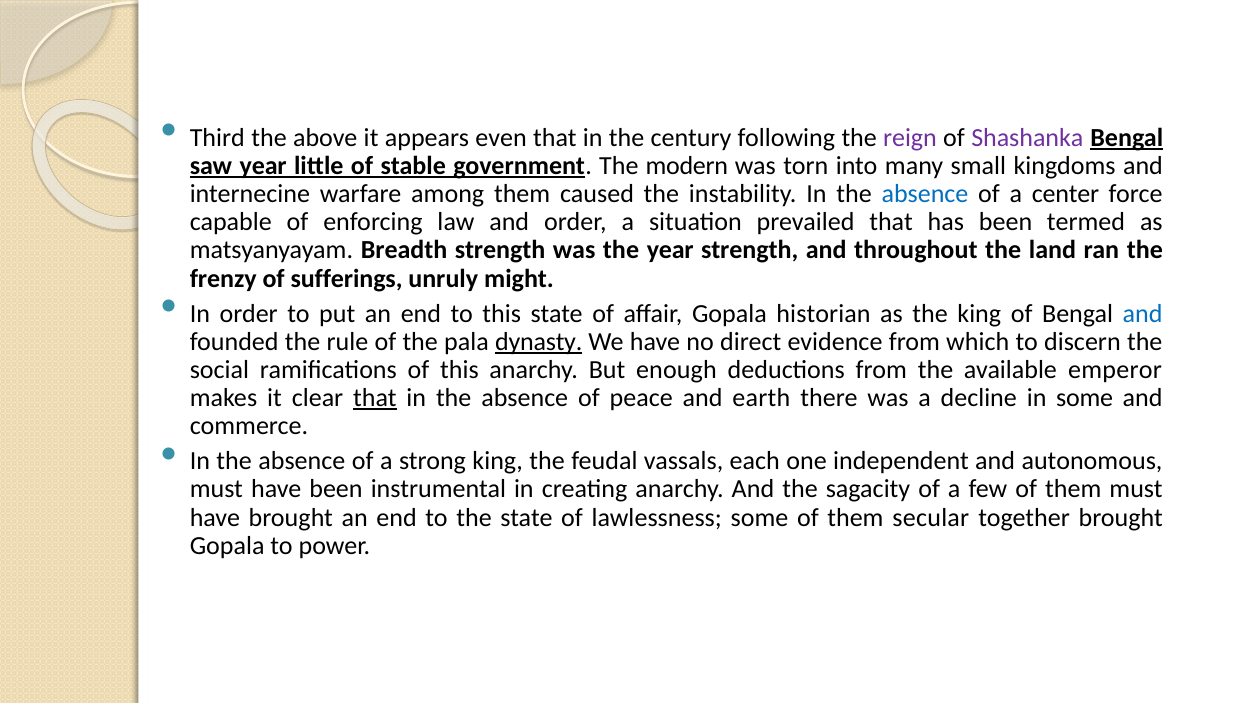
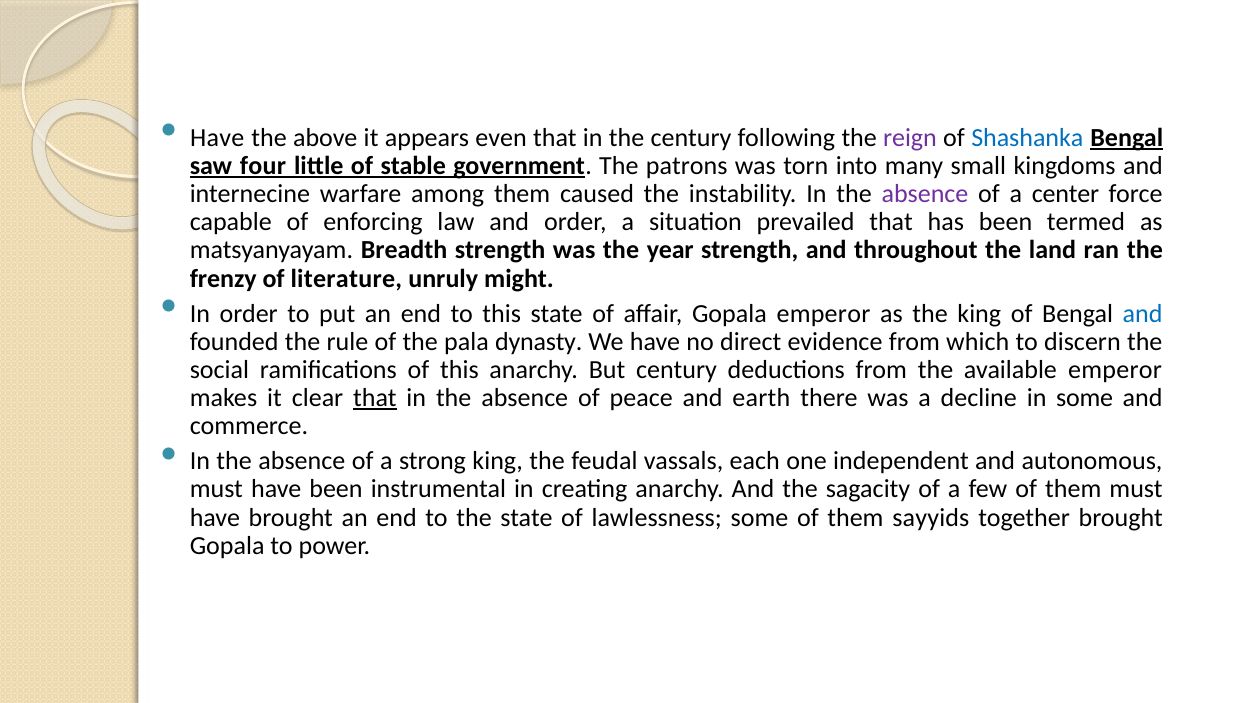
Third: Third -> Have (217, 138)
Shashanka colour: purple -> blue (1027, 138)
saw year: year -> four (263, 166)
modern: modern -> patrons (687, 166)
absence colour: blue -> purple (925, 194)
sufferings: sufferings -> literature (346, 278)
Gopala historian: historian -> emperor (823, 313)
dynasty underline: present -> none (539, 342)
But enough: enough -> century (677, 370)
secular: secular -> sayyids (931, 517)
